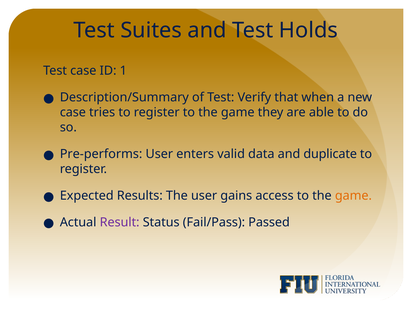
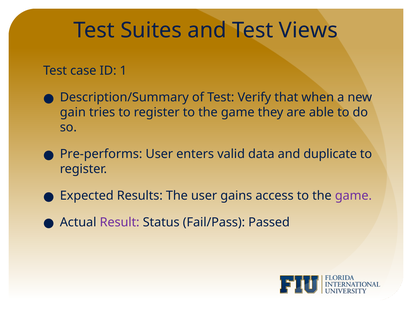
Holds: Holds -> Views (308, 30)
case: case -> gain (73, 112)
game colour: orange -> purple (353, 196)
